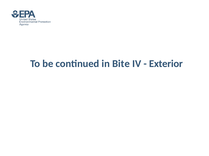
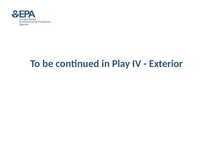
Bite: Bite -> Play (121, 64)
